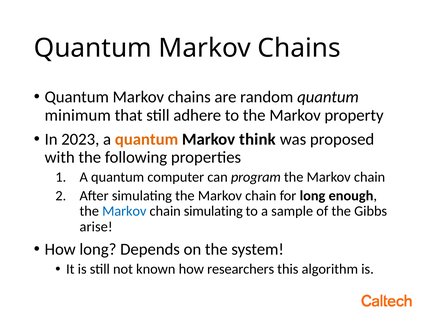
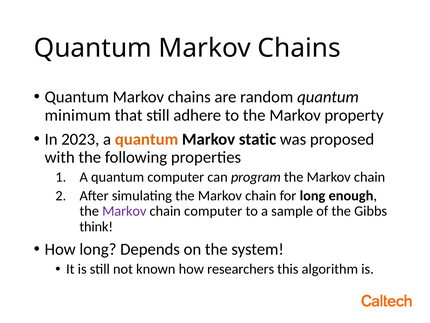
think: think -> static (258, 139)
Markov colour: blue -> purple (124, 211)
chain simulating: simulating -> computer (213, 211)
arise: arise -> think (96, 226)
